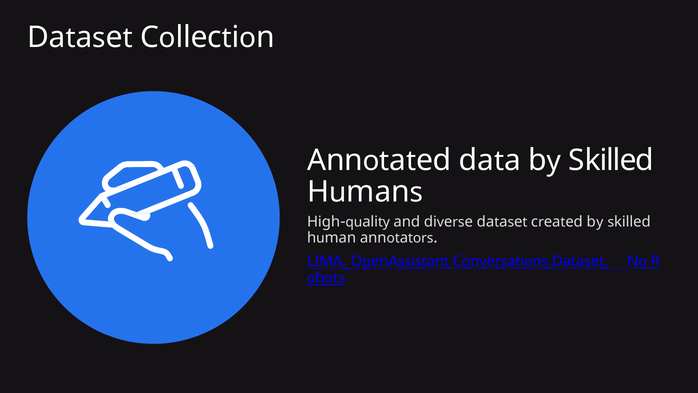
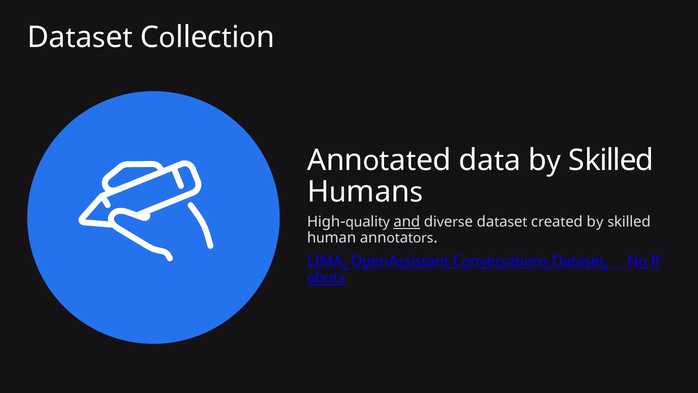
and underline: none -> present (407, 222)
